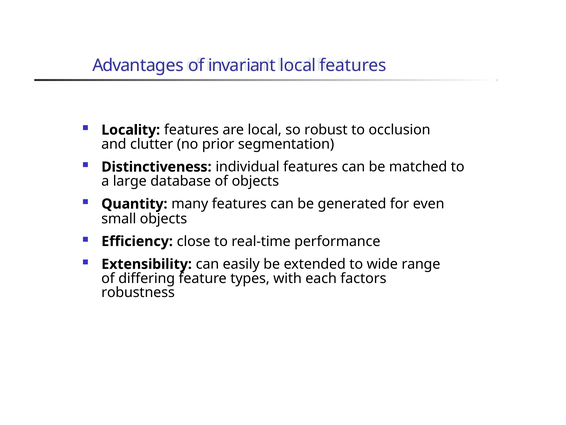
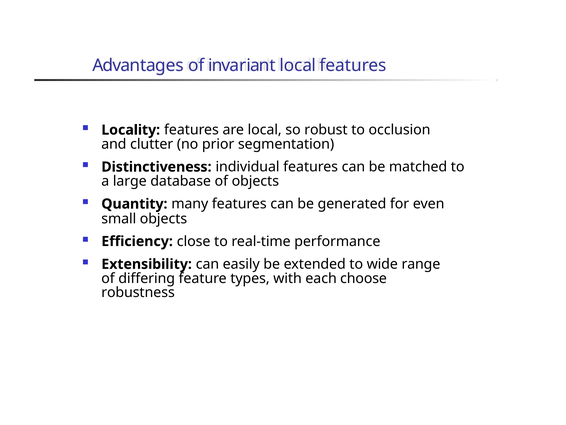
factors: factors -> choose (364, 278)
